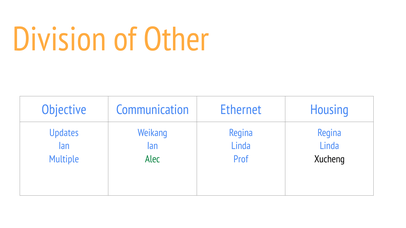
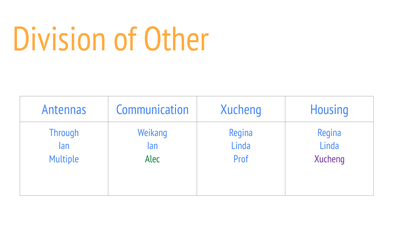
Objective: Objective -> Antennas (64, 110)
Communication Ethernet: Ethernet -> Xucheng (241, 110)
Updates: Updates -> Through (64, 133)
Xucheng colour: black -> purple (329, 159)
